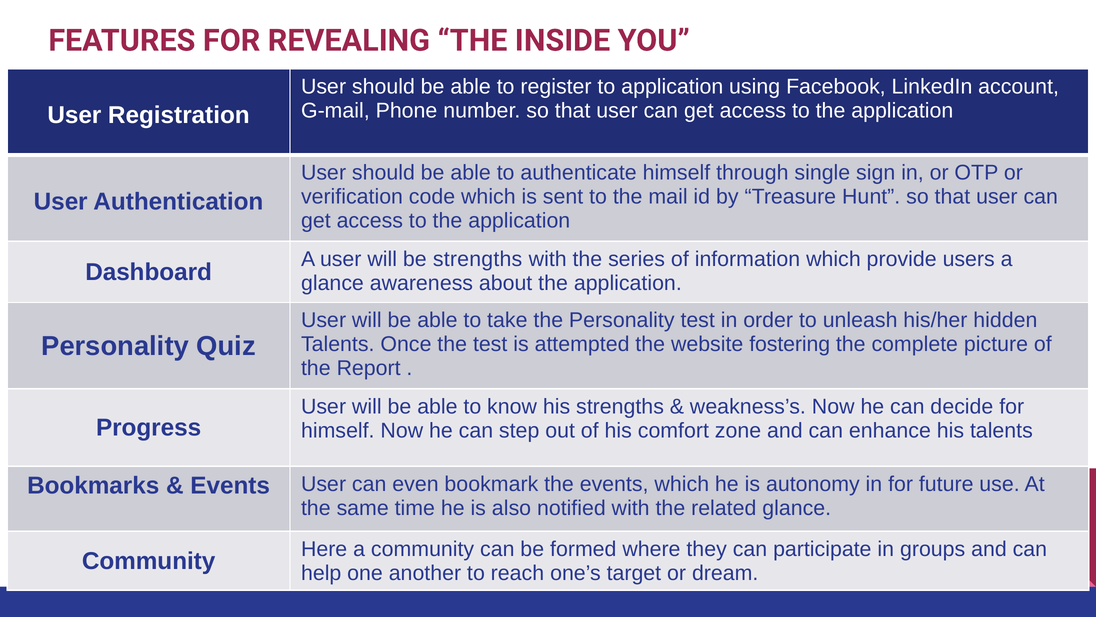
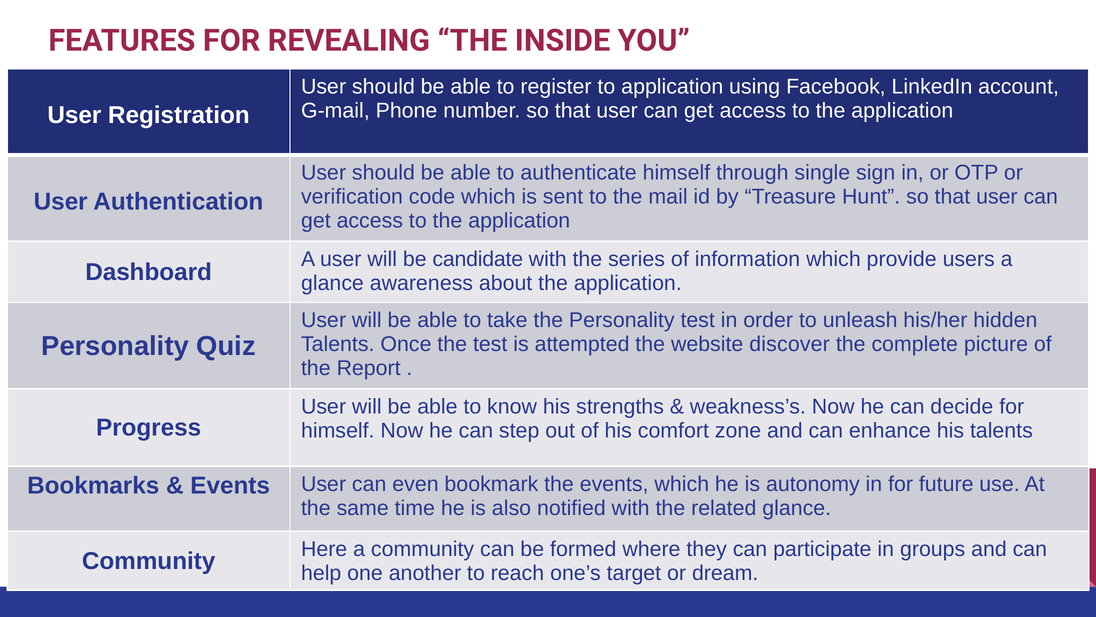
be strengths: strengths -> candidate (478, 259)
fostering: fostering -> discover (790, 344)
